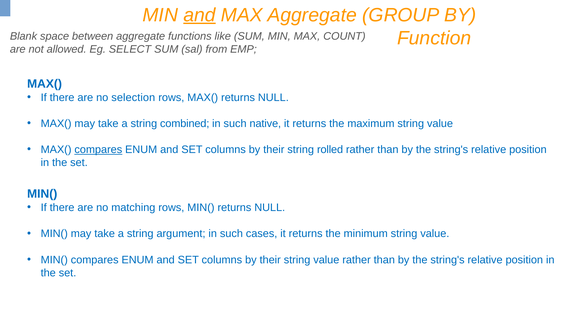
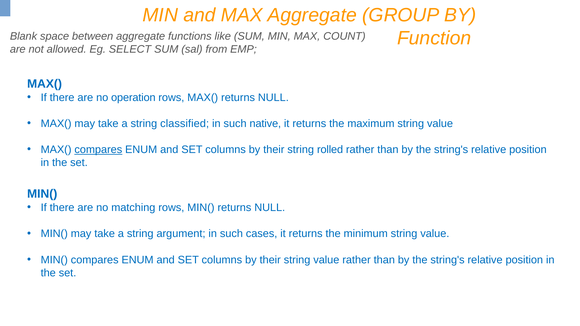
and underline: present -> none (199, 15)
selection: selection -> operation (133, 98)
combined: combined -> classified (185, 124)
